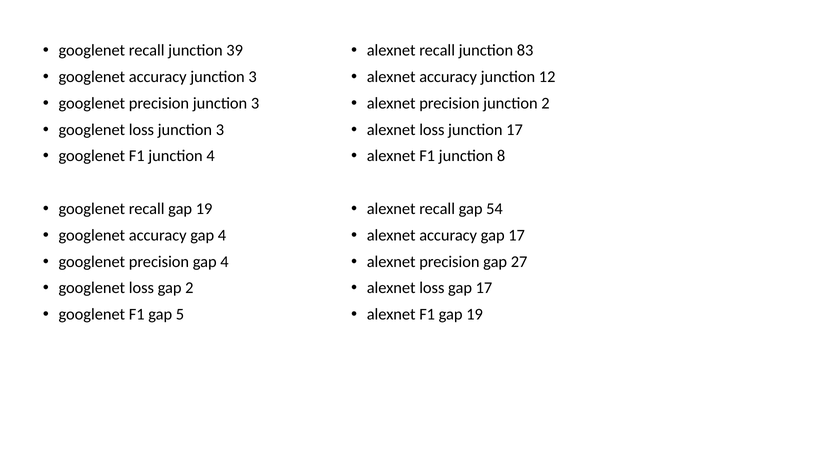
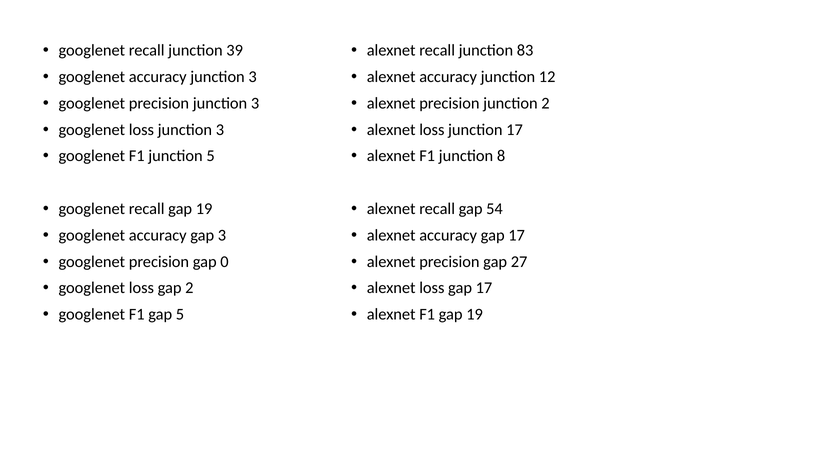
junction 4: 4 -> 5 (211, 156)
accuracy gap 4: 4 -> 3 (222, 235)
precision gap 4: 4 -> 0 (224, 262)
